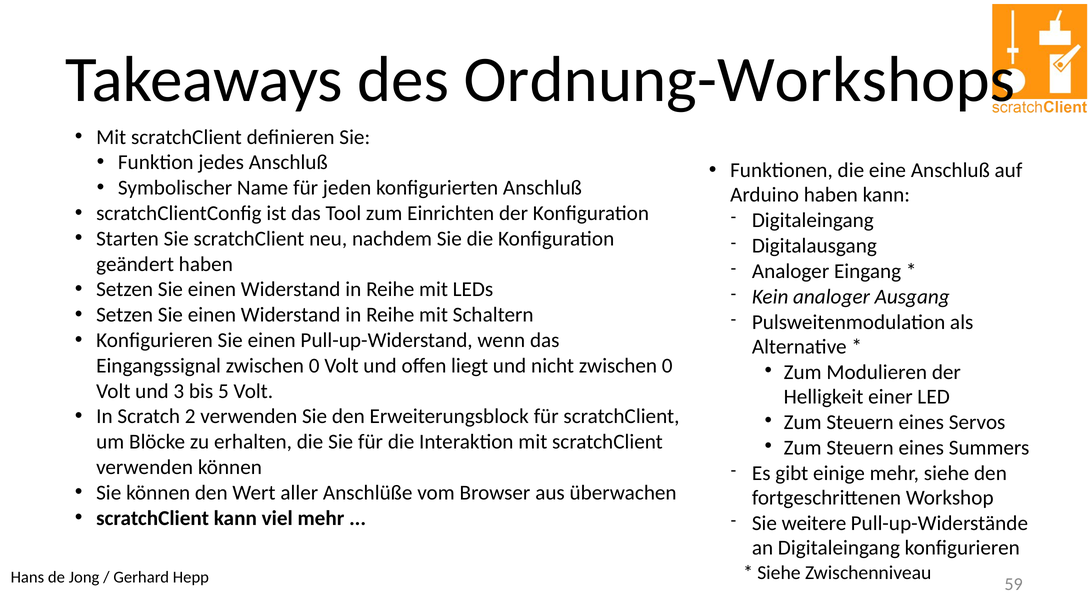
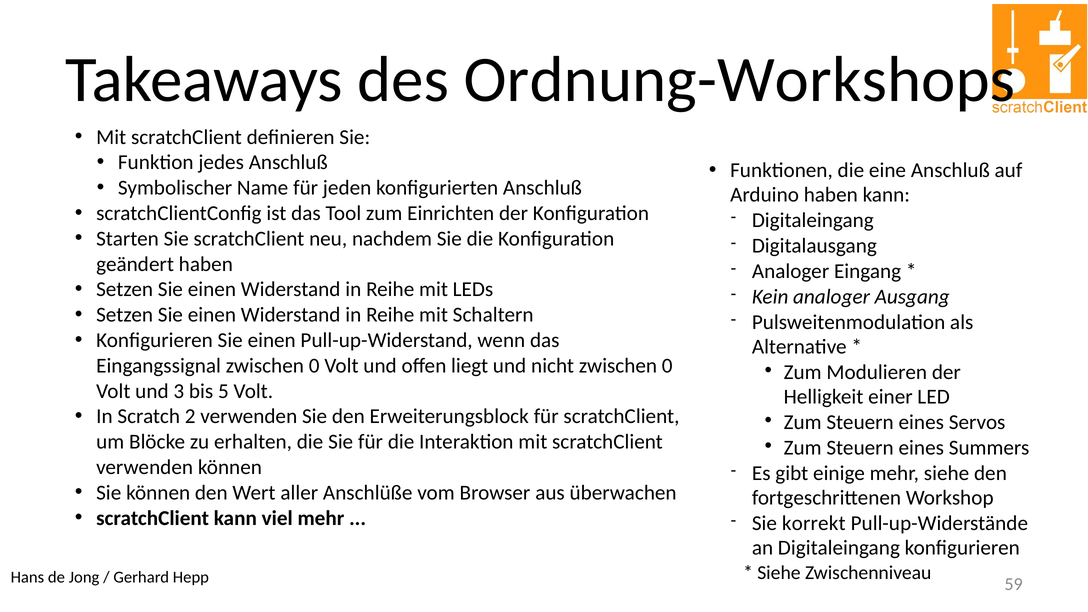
weitere: weitere -> korrekt (814, 523)
